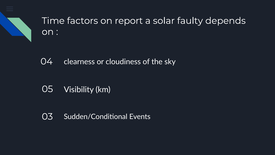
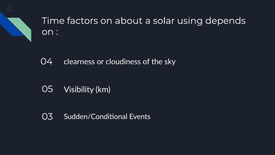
report: report -> about (129, 21)
faulty: faulty -> using (190, 21)
